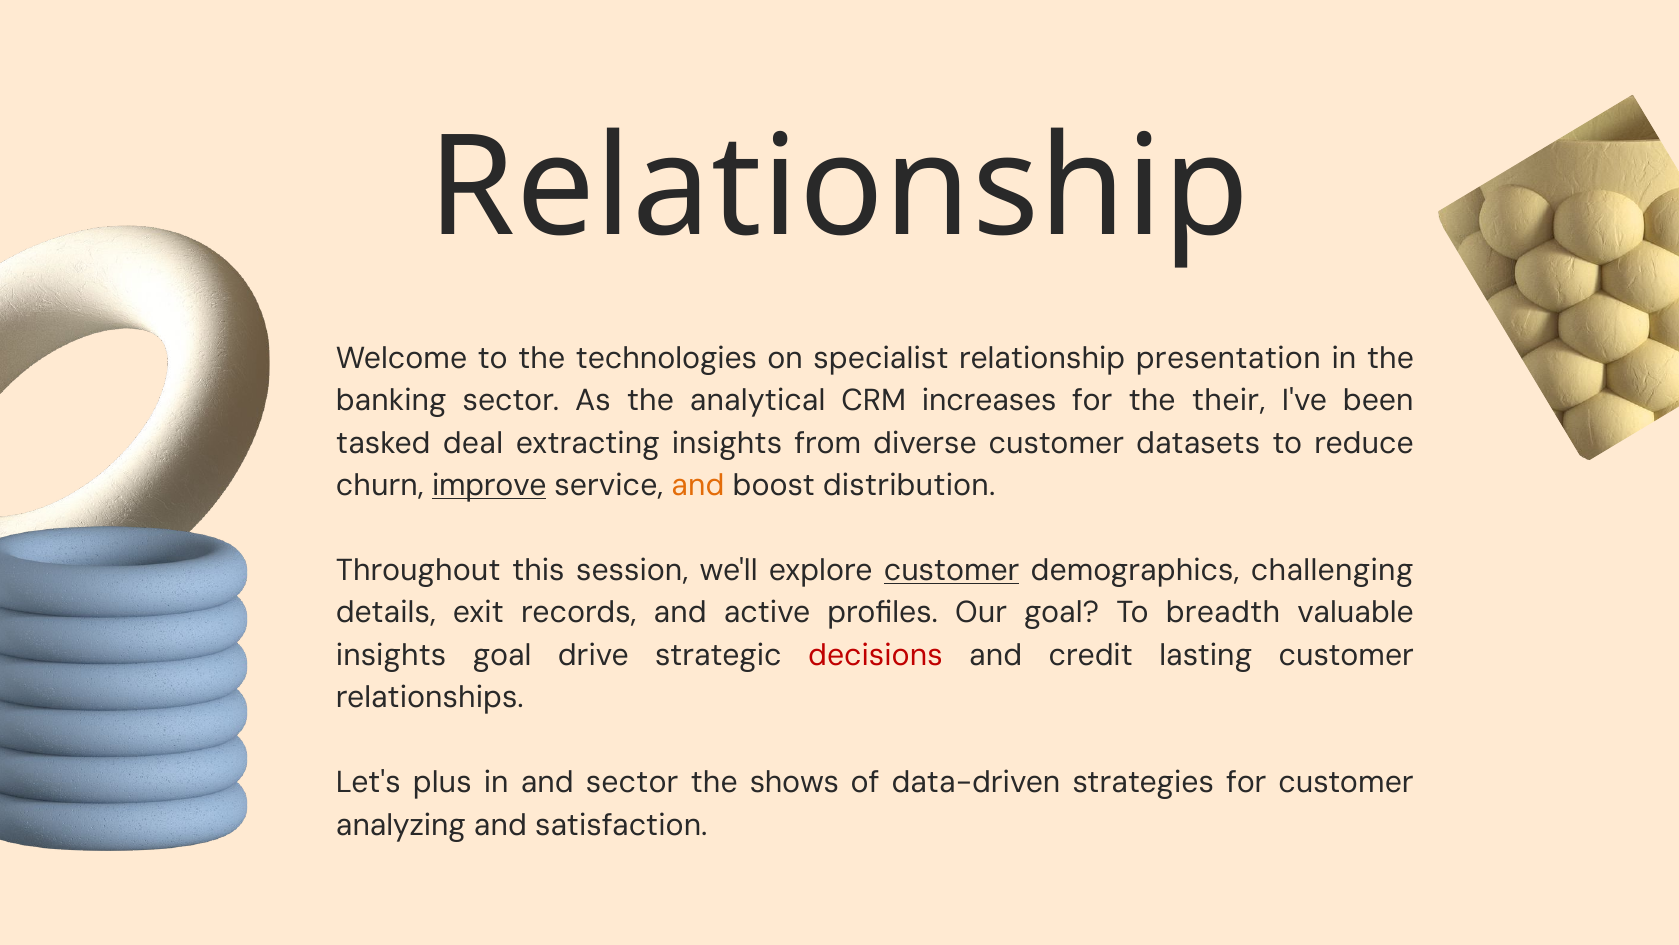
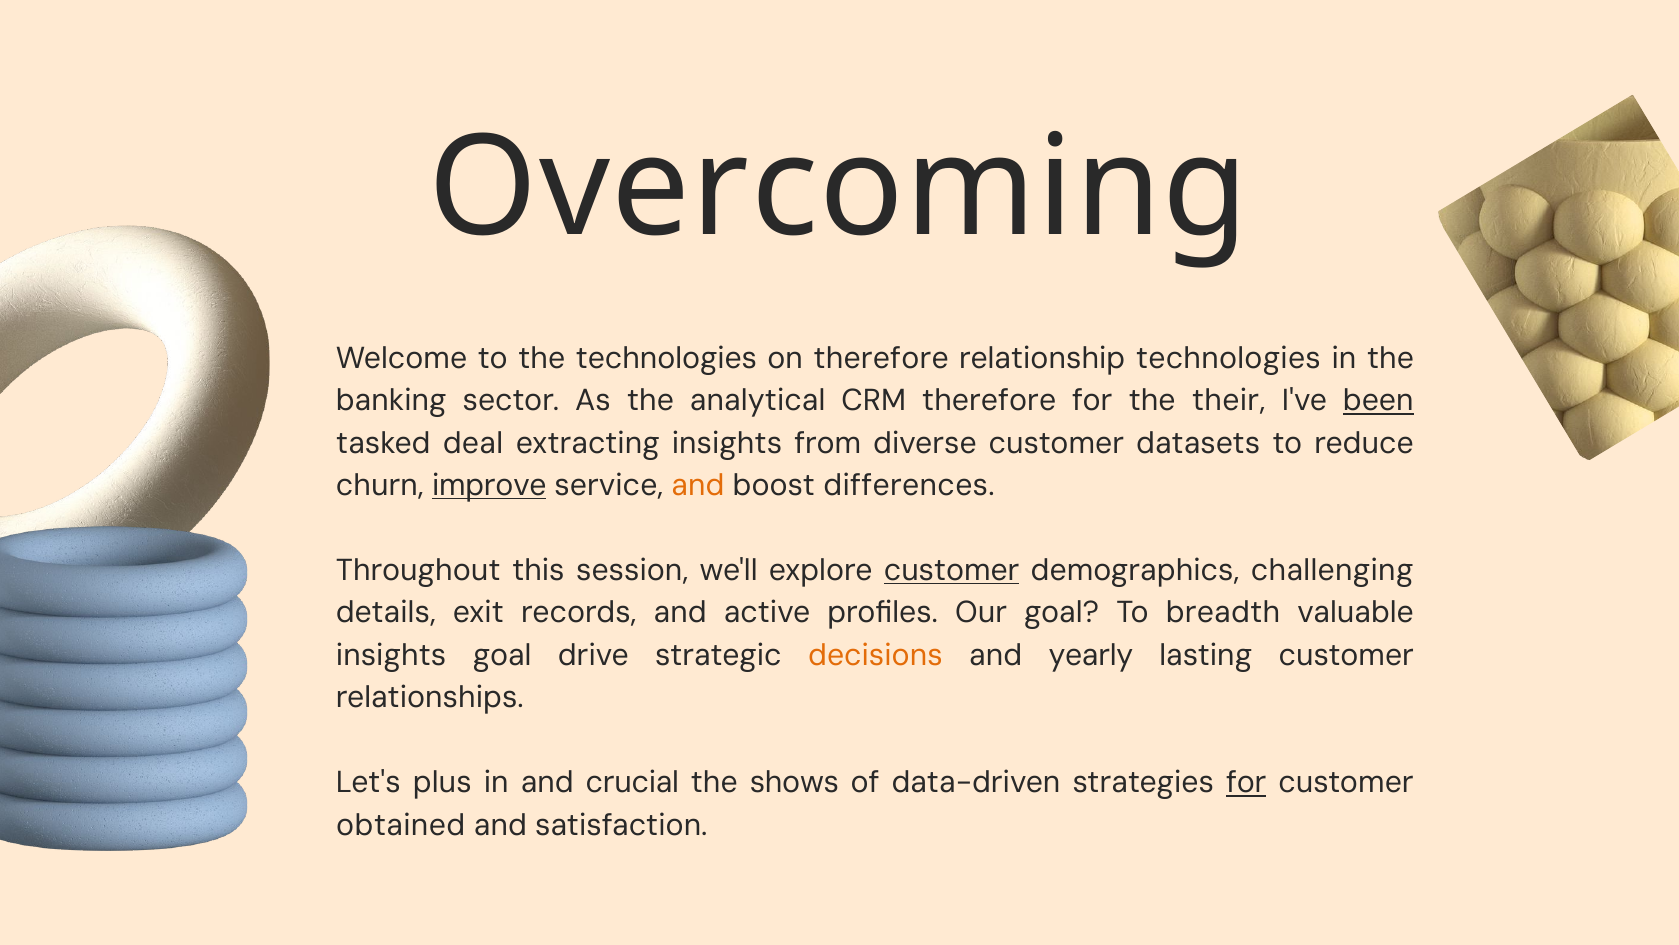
Relationship: Relationship -> Overcoming (839, 188)
on specialist: specialist -> therefore (881, 358)
relationship presentation: presentation -> technologies (1228, 358)
CRM increases: increases -> therefore (989, 400)
been underline: none -> present (1378, 400)
distribution: distribution -> differences (909, 485)
decisions colour: red -> orange (875, 655)
credit: credit -> yearly (1091, 655)
and sector: sector -> crucial (632, 782)
for underline: none -> present (1246, 782)
analyzing: analyzing -> obtained (401, 825)
